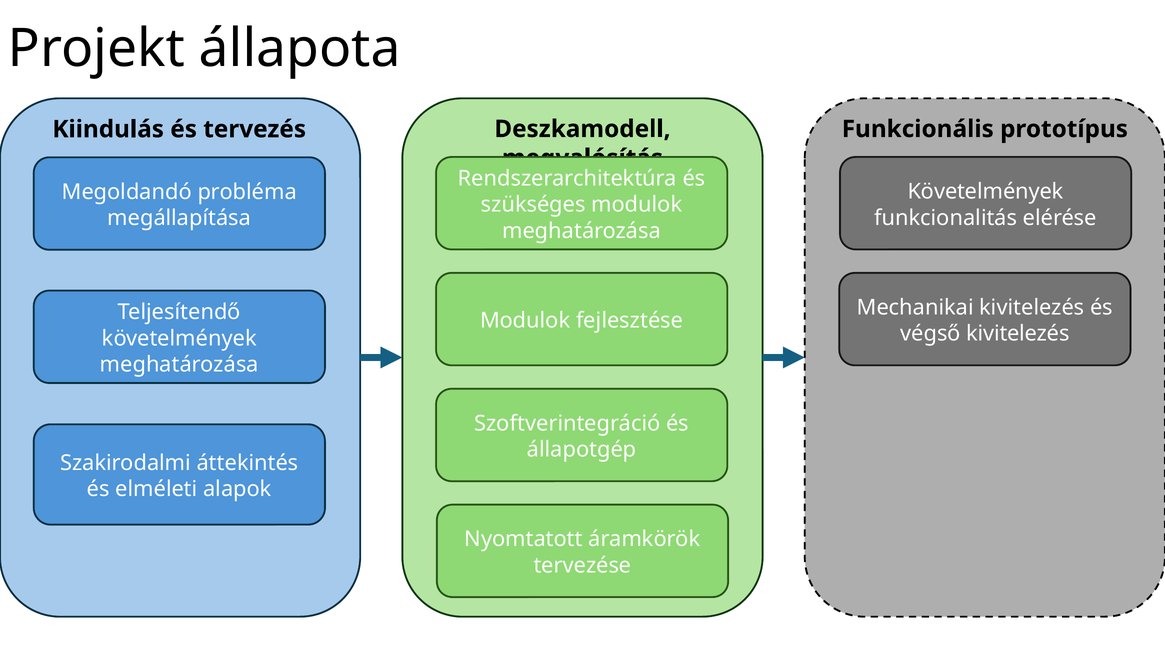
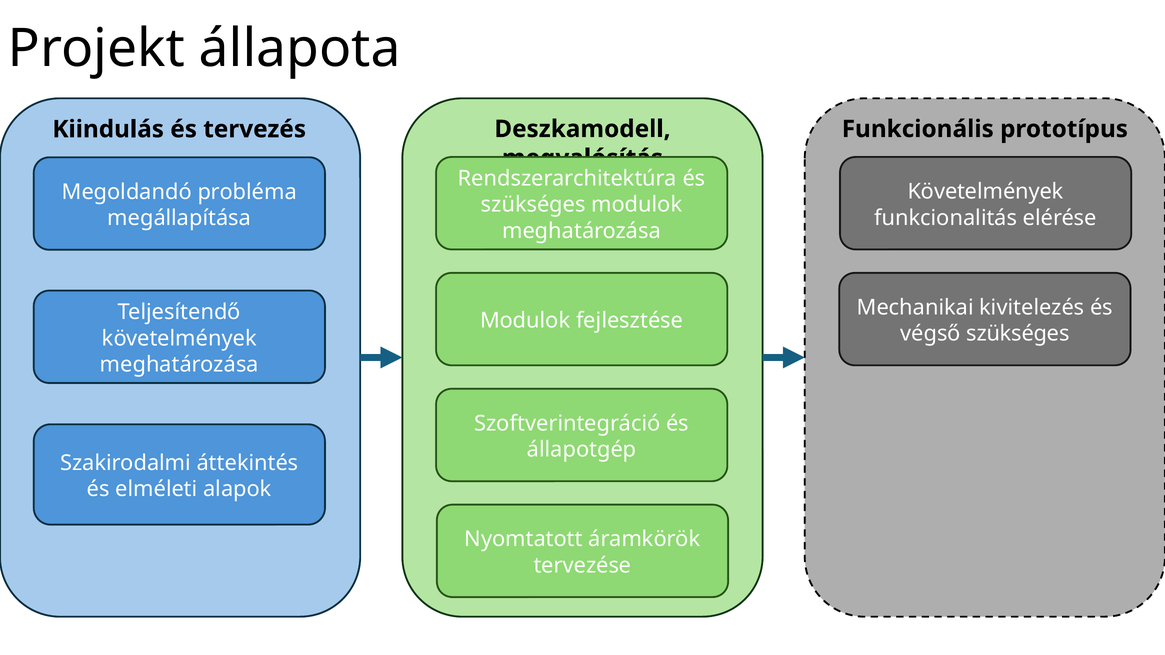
végső kivitelezés: kivitelezés -> szükséges (1018, 334)
